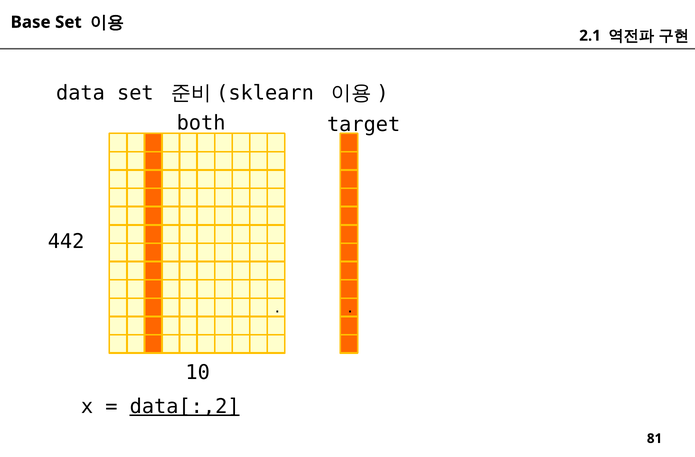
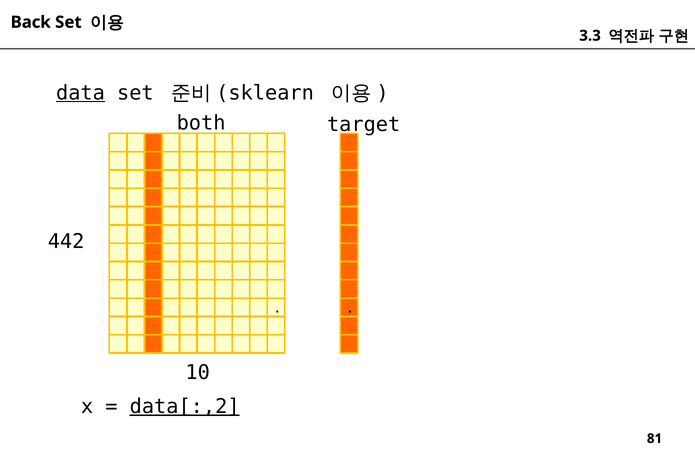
Base: Base -> Back (31, 22)
2.1: 2.1 -> 3.3 (590, 36)
data underline: none -> present (80, 93)
